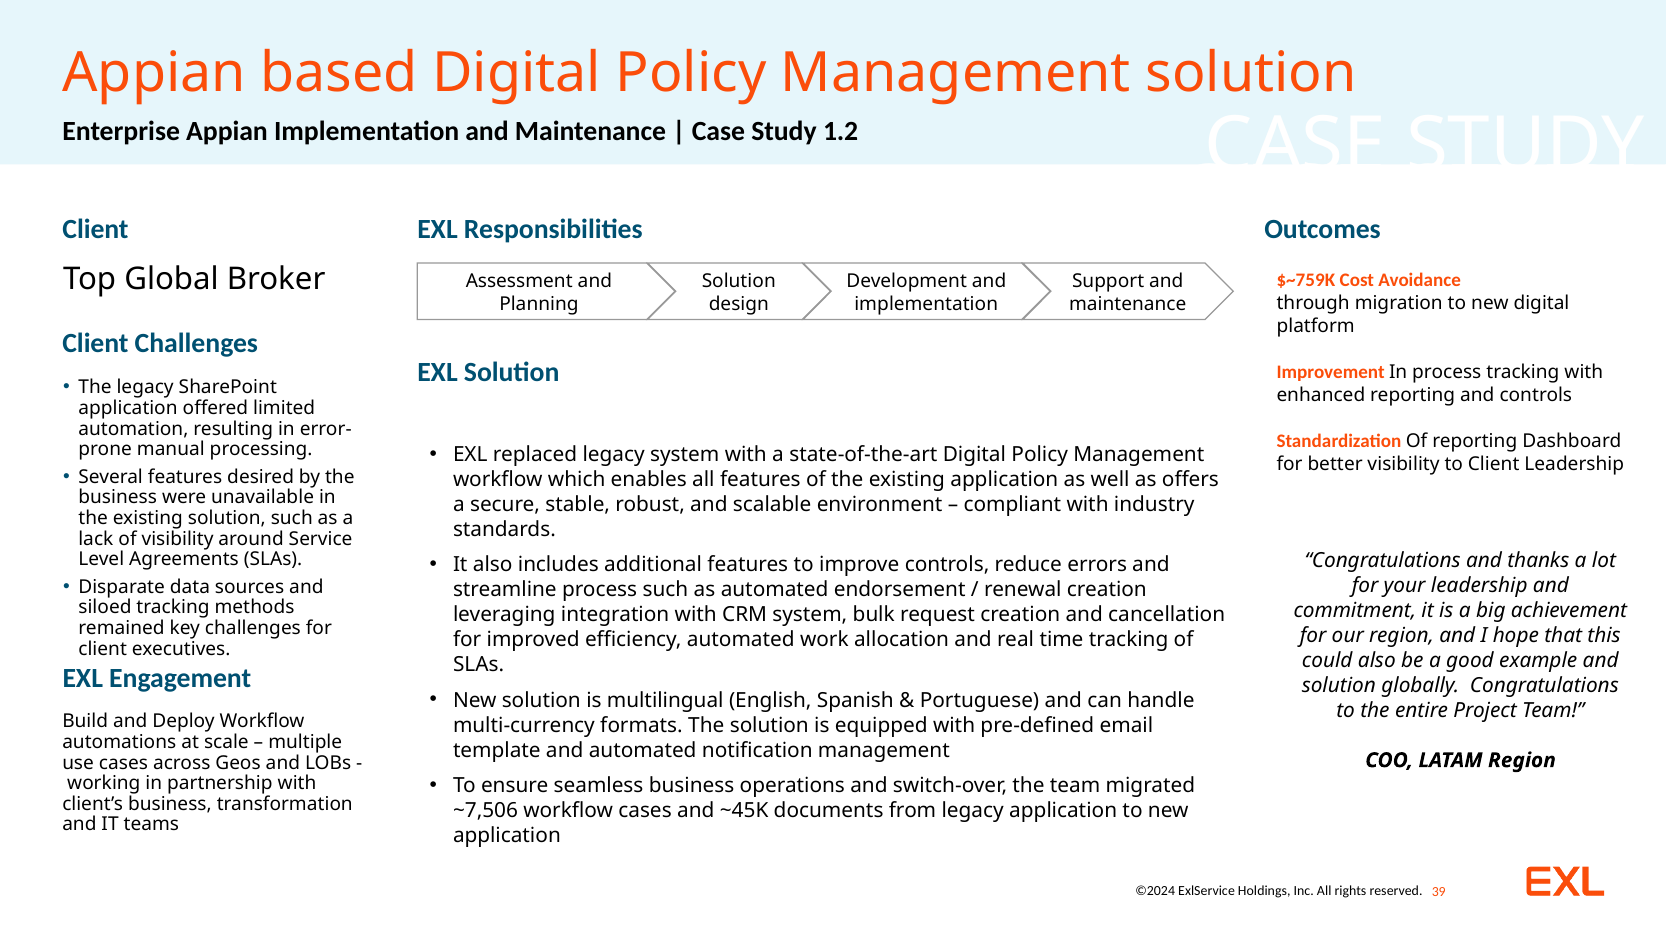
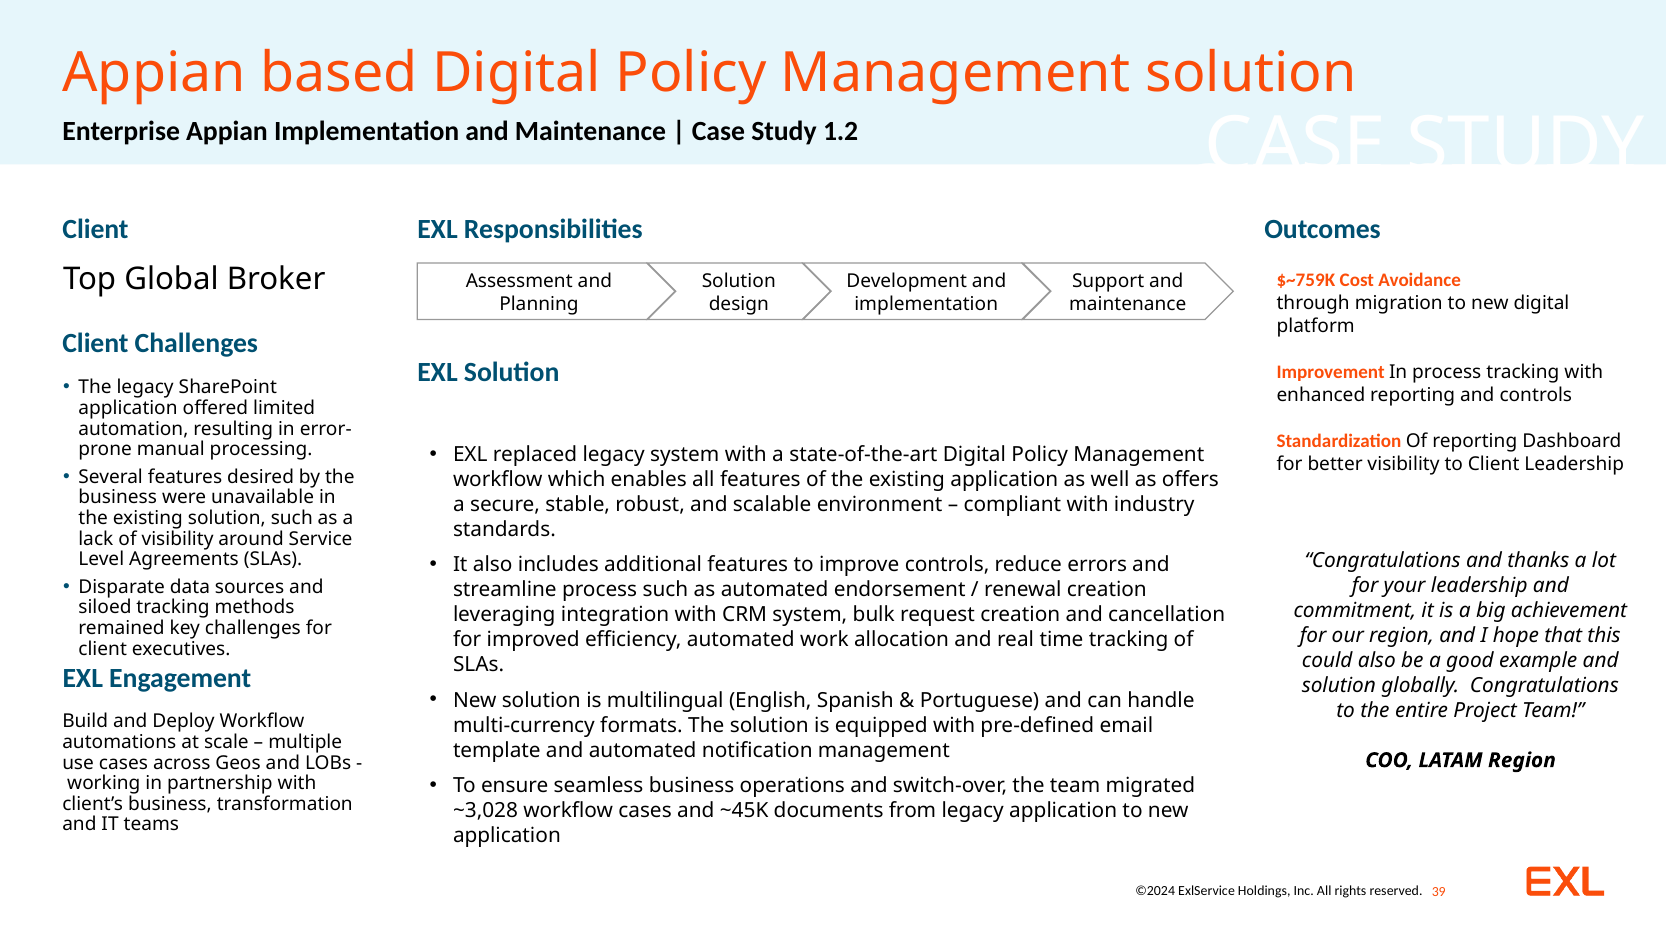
~7,506: ~7,506 -> ~3,028 (486, 811)
